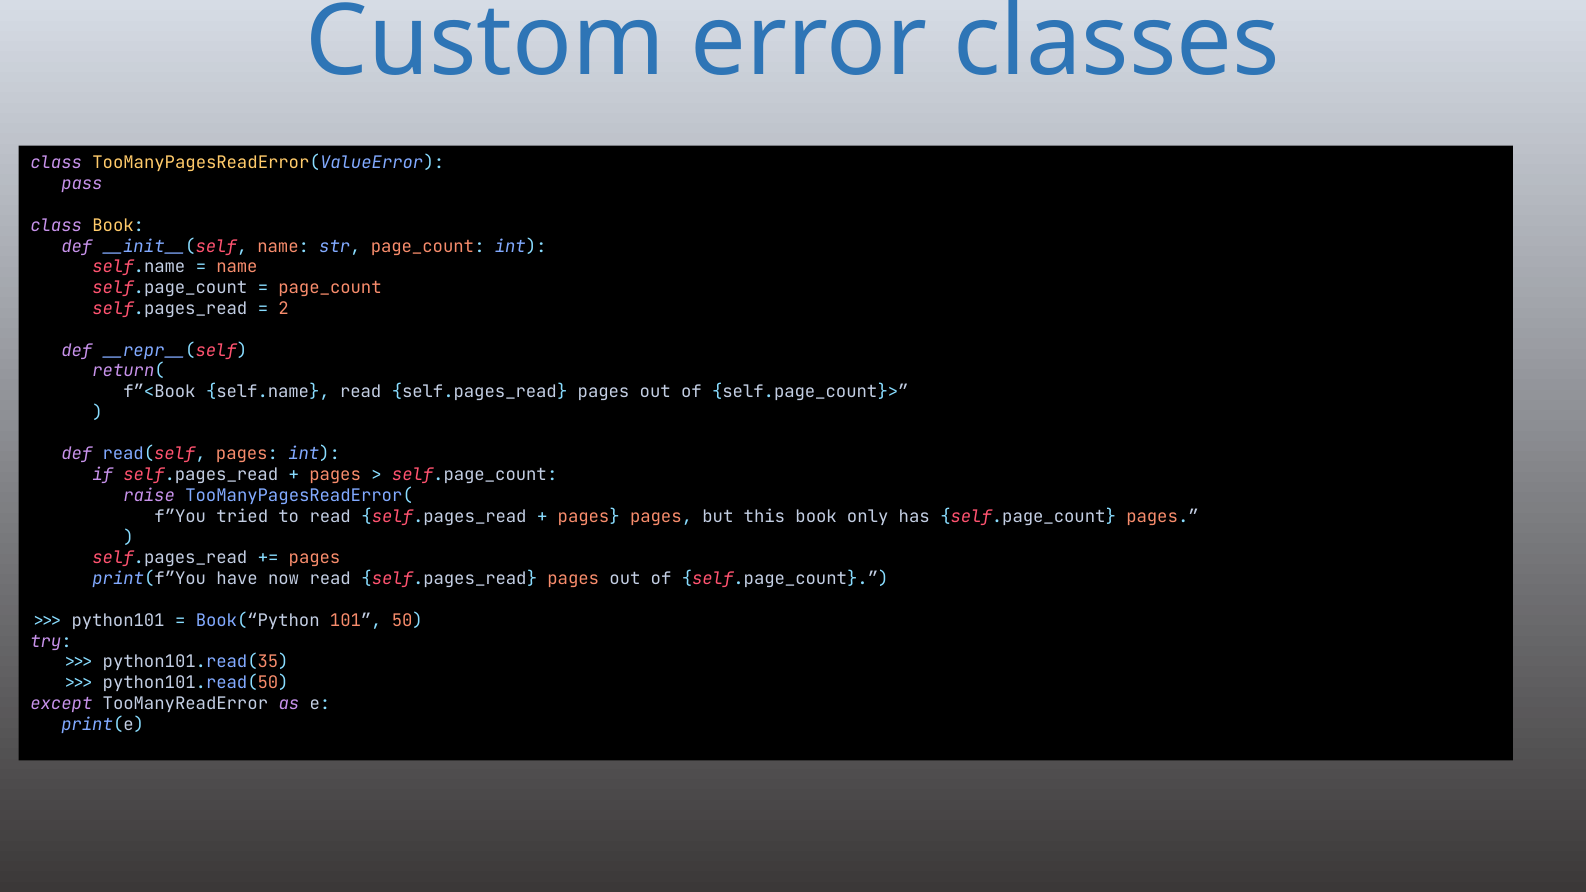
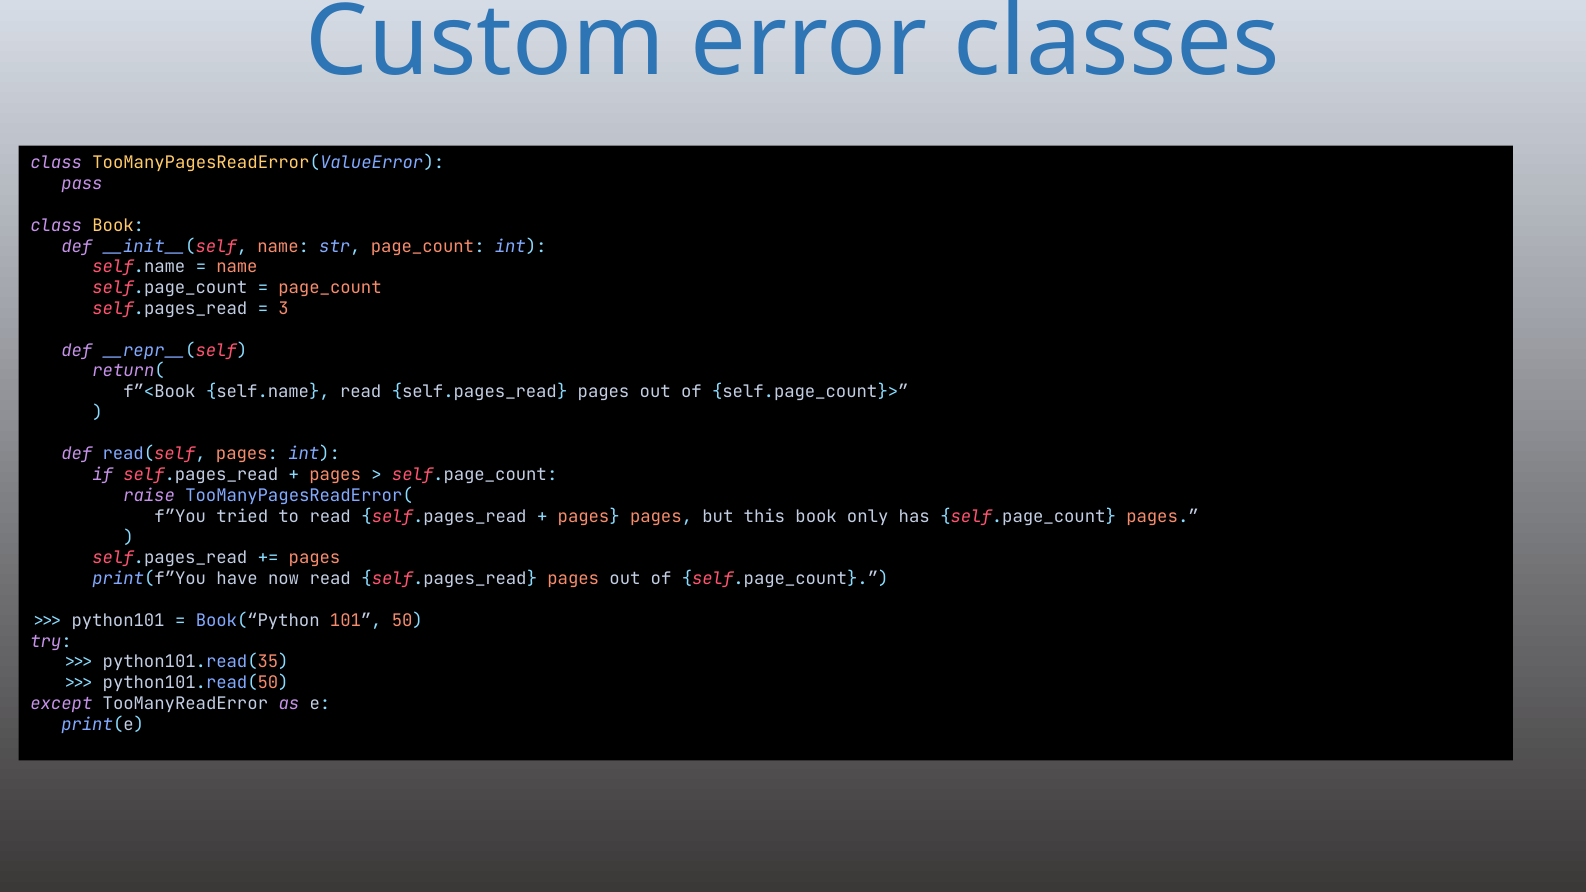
2: 2 -> 3 (284, 309)
